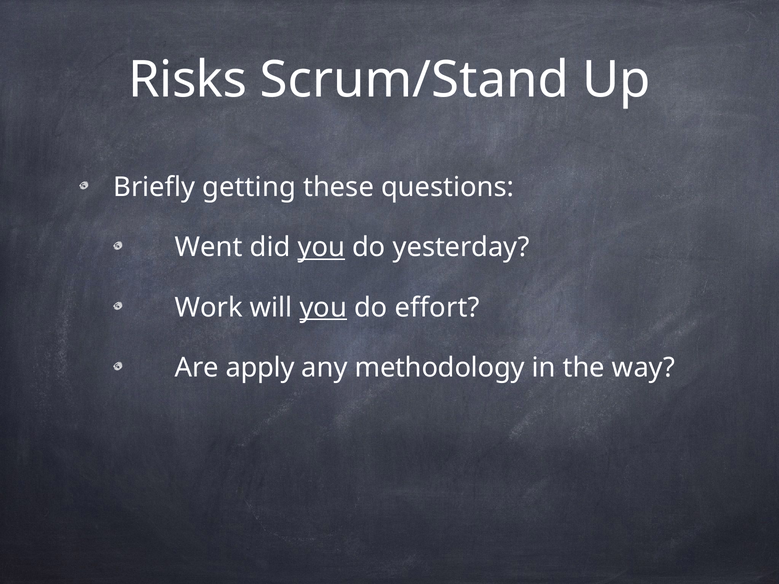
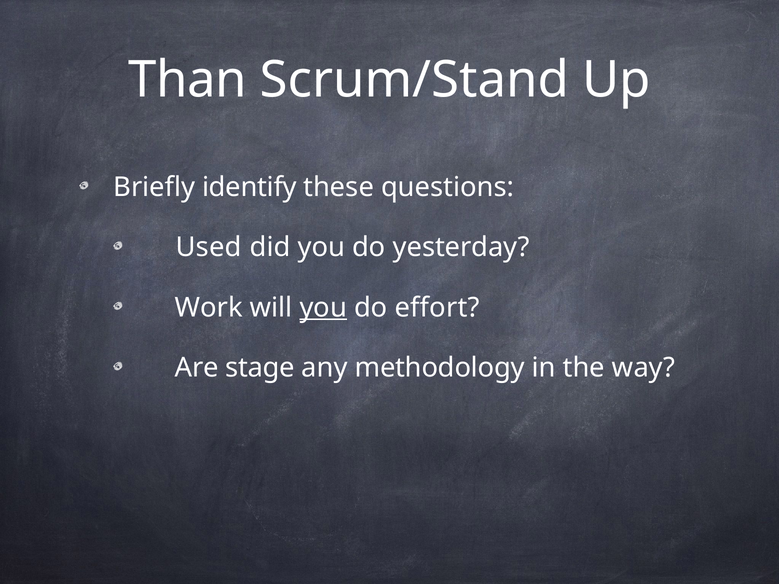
Risks: Risks -> Than (188, 80)
getting: getting -> identify (249, 187)
Went: Went -> Used (209, 247)
you underline: present -> none (321, 247)
apply: apply -> stage (260, 368)
